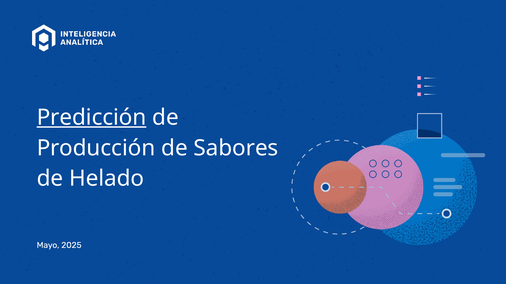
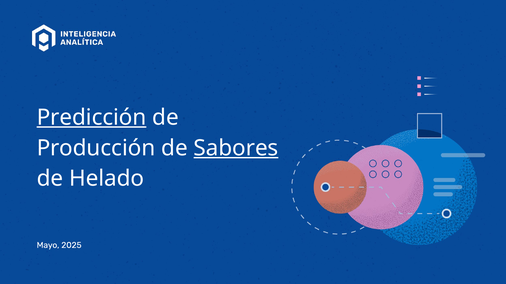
Sabores underline: none -> present (236, 148)
